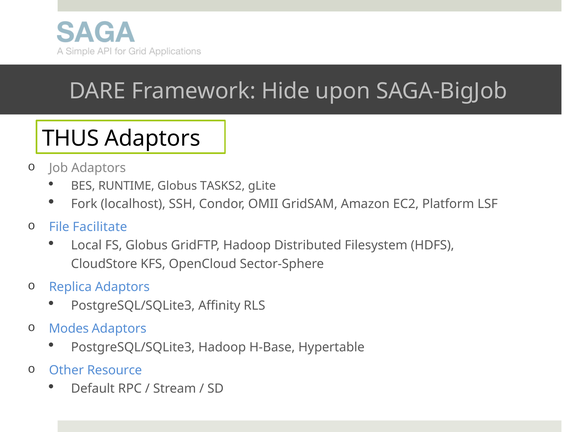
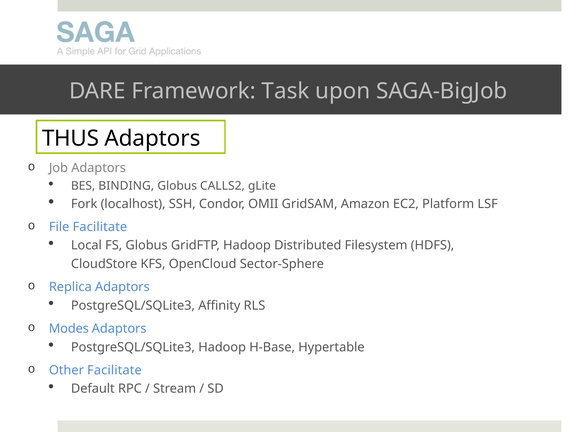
Hide: Hide -> Task (285, 91)
RUNTIME: RUNTIME -> BINDING (126, 186)
TASKS2: TASKS2 -> CALLS2 (222, 186)
Other Resource: Resource -> Facilitate (114, 370)
